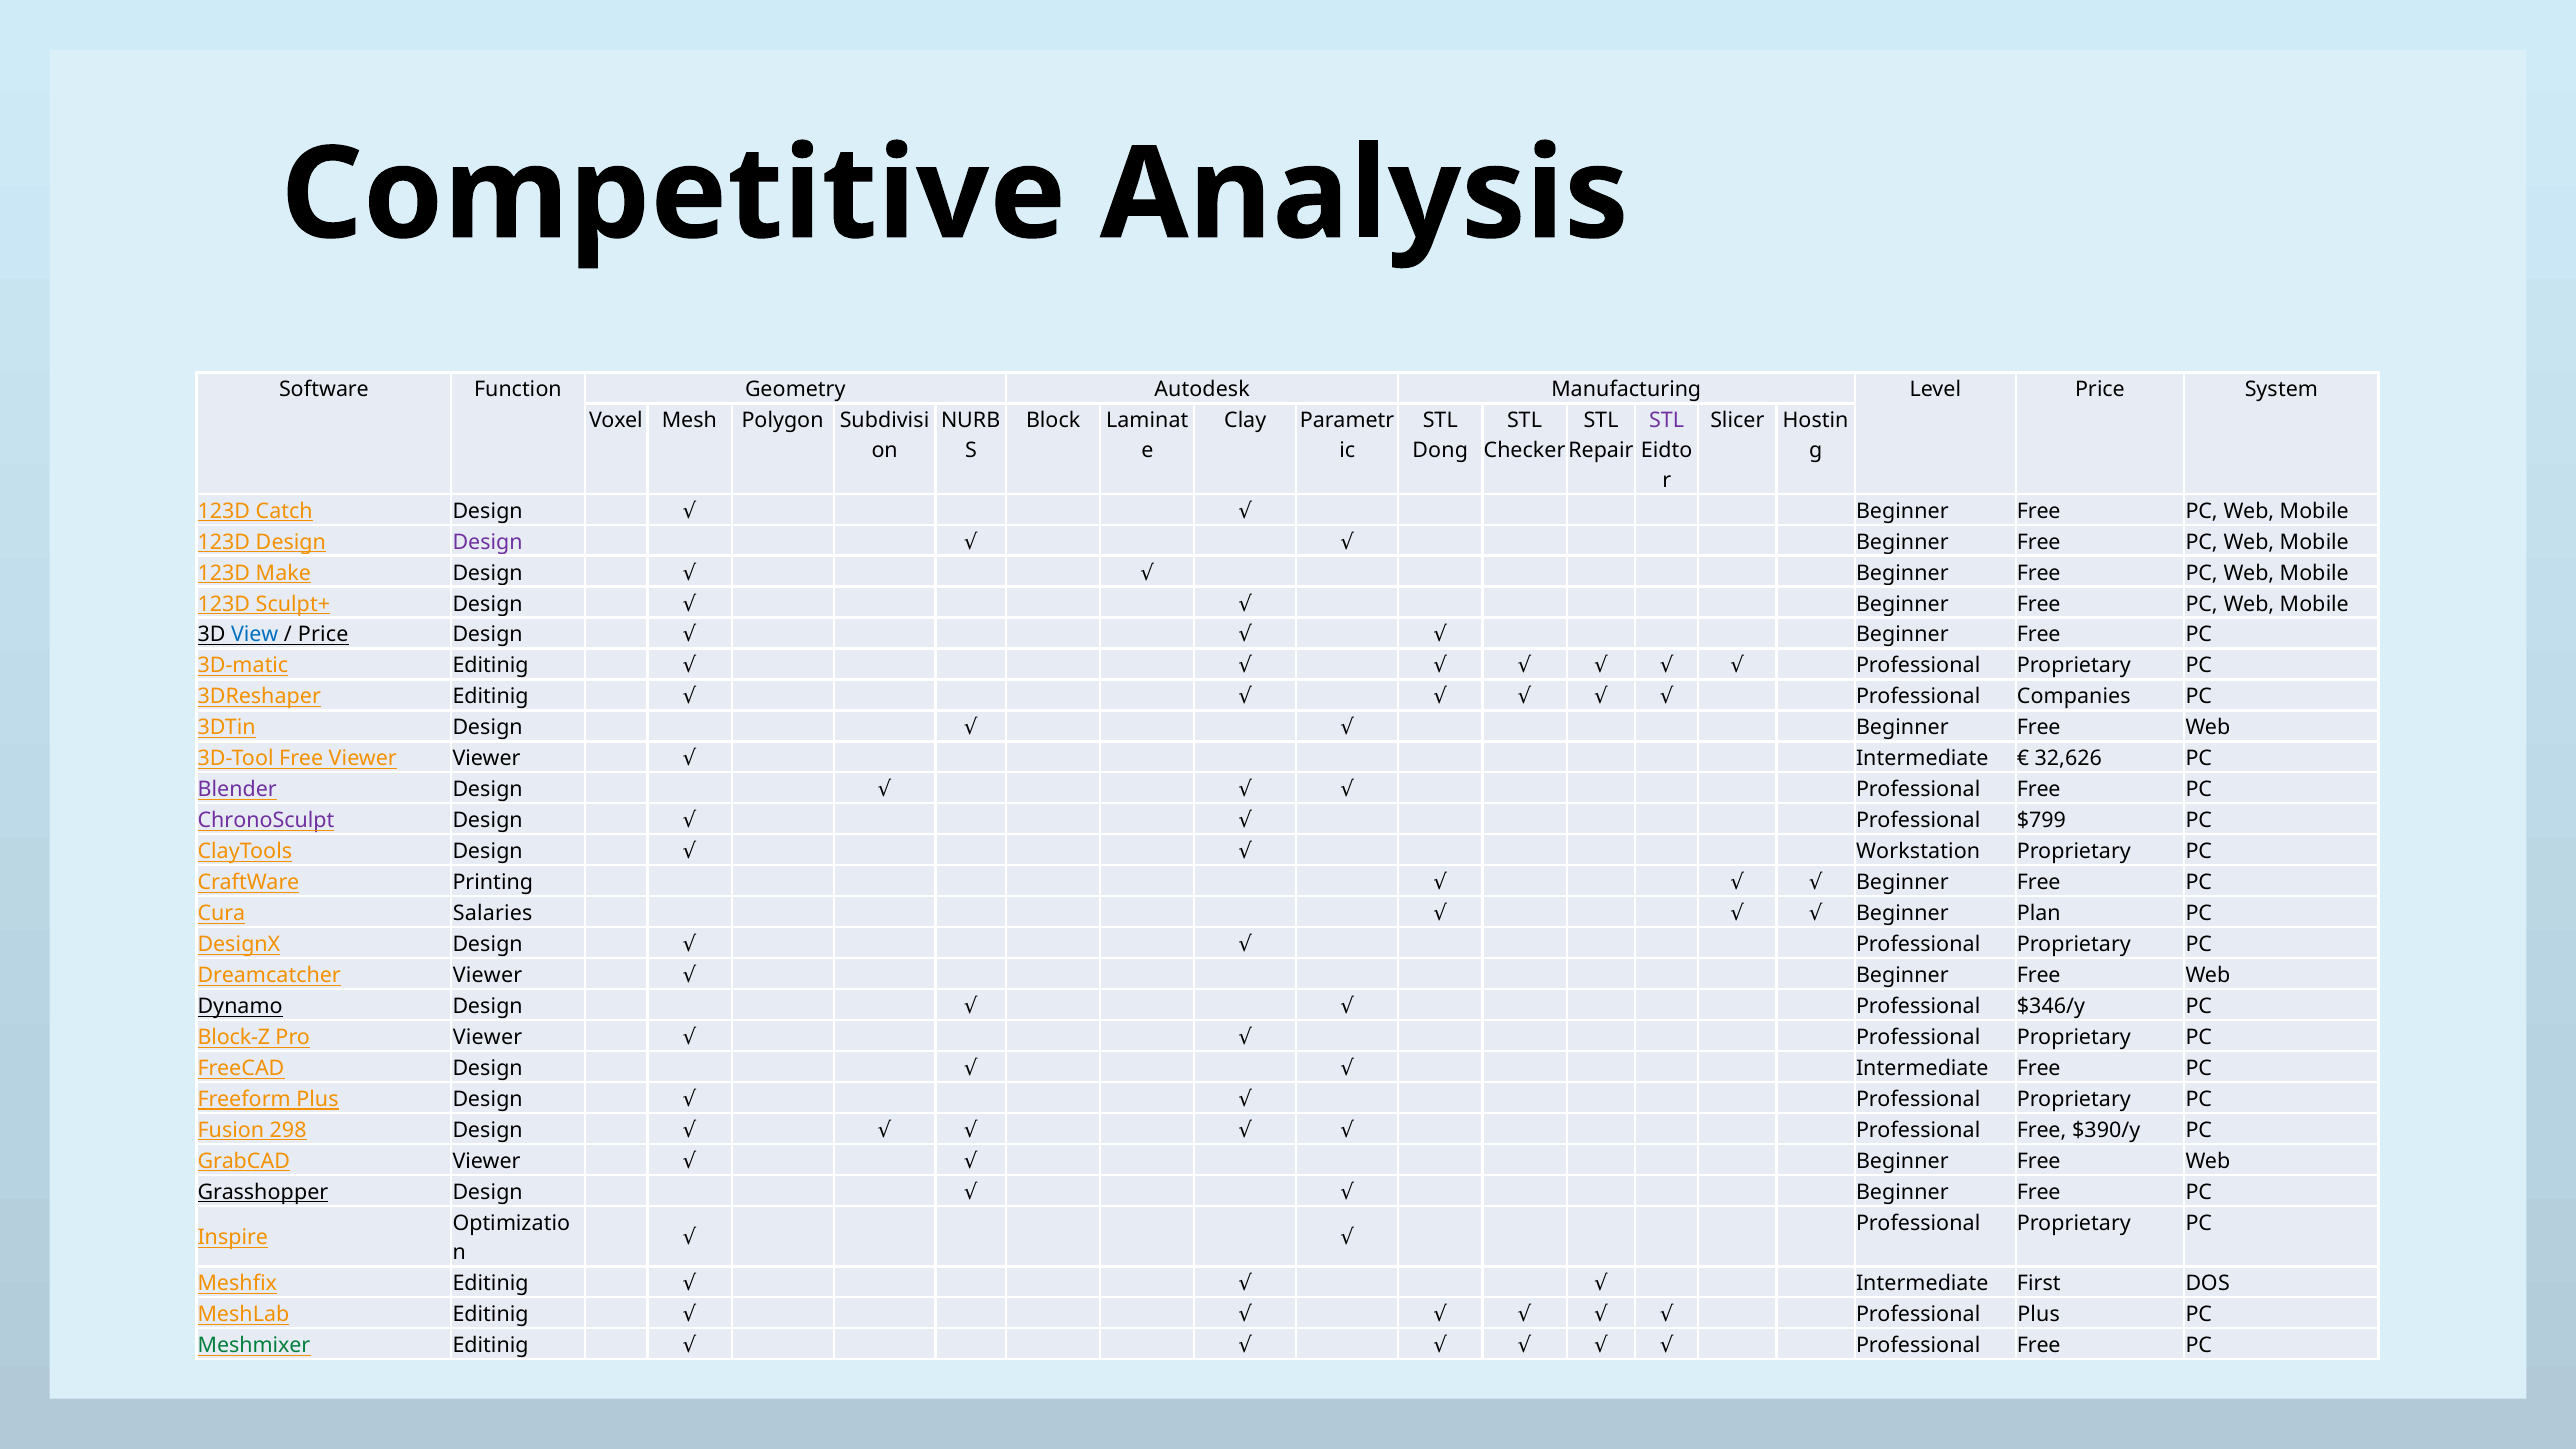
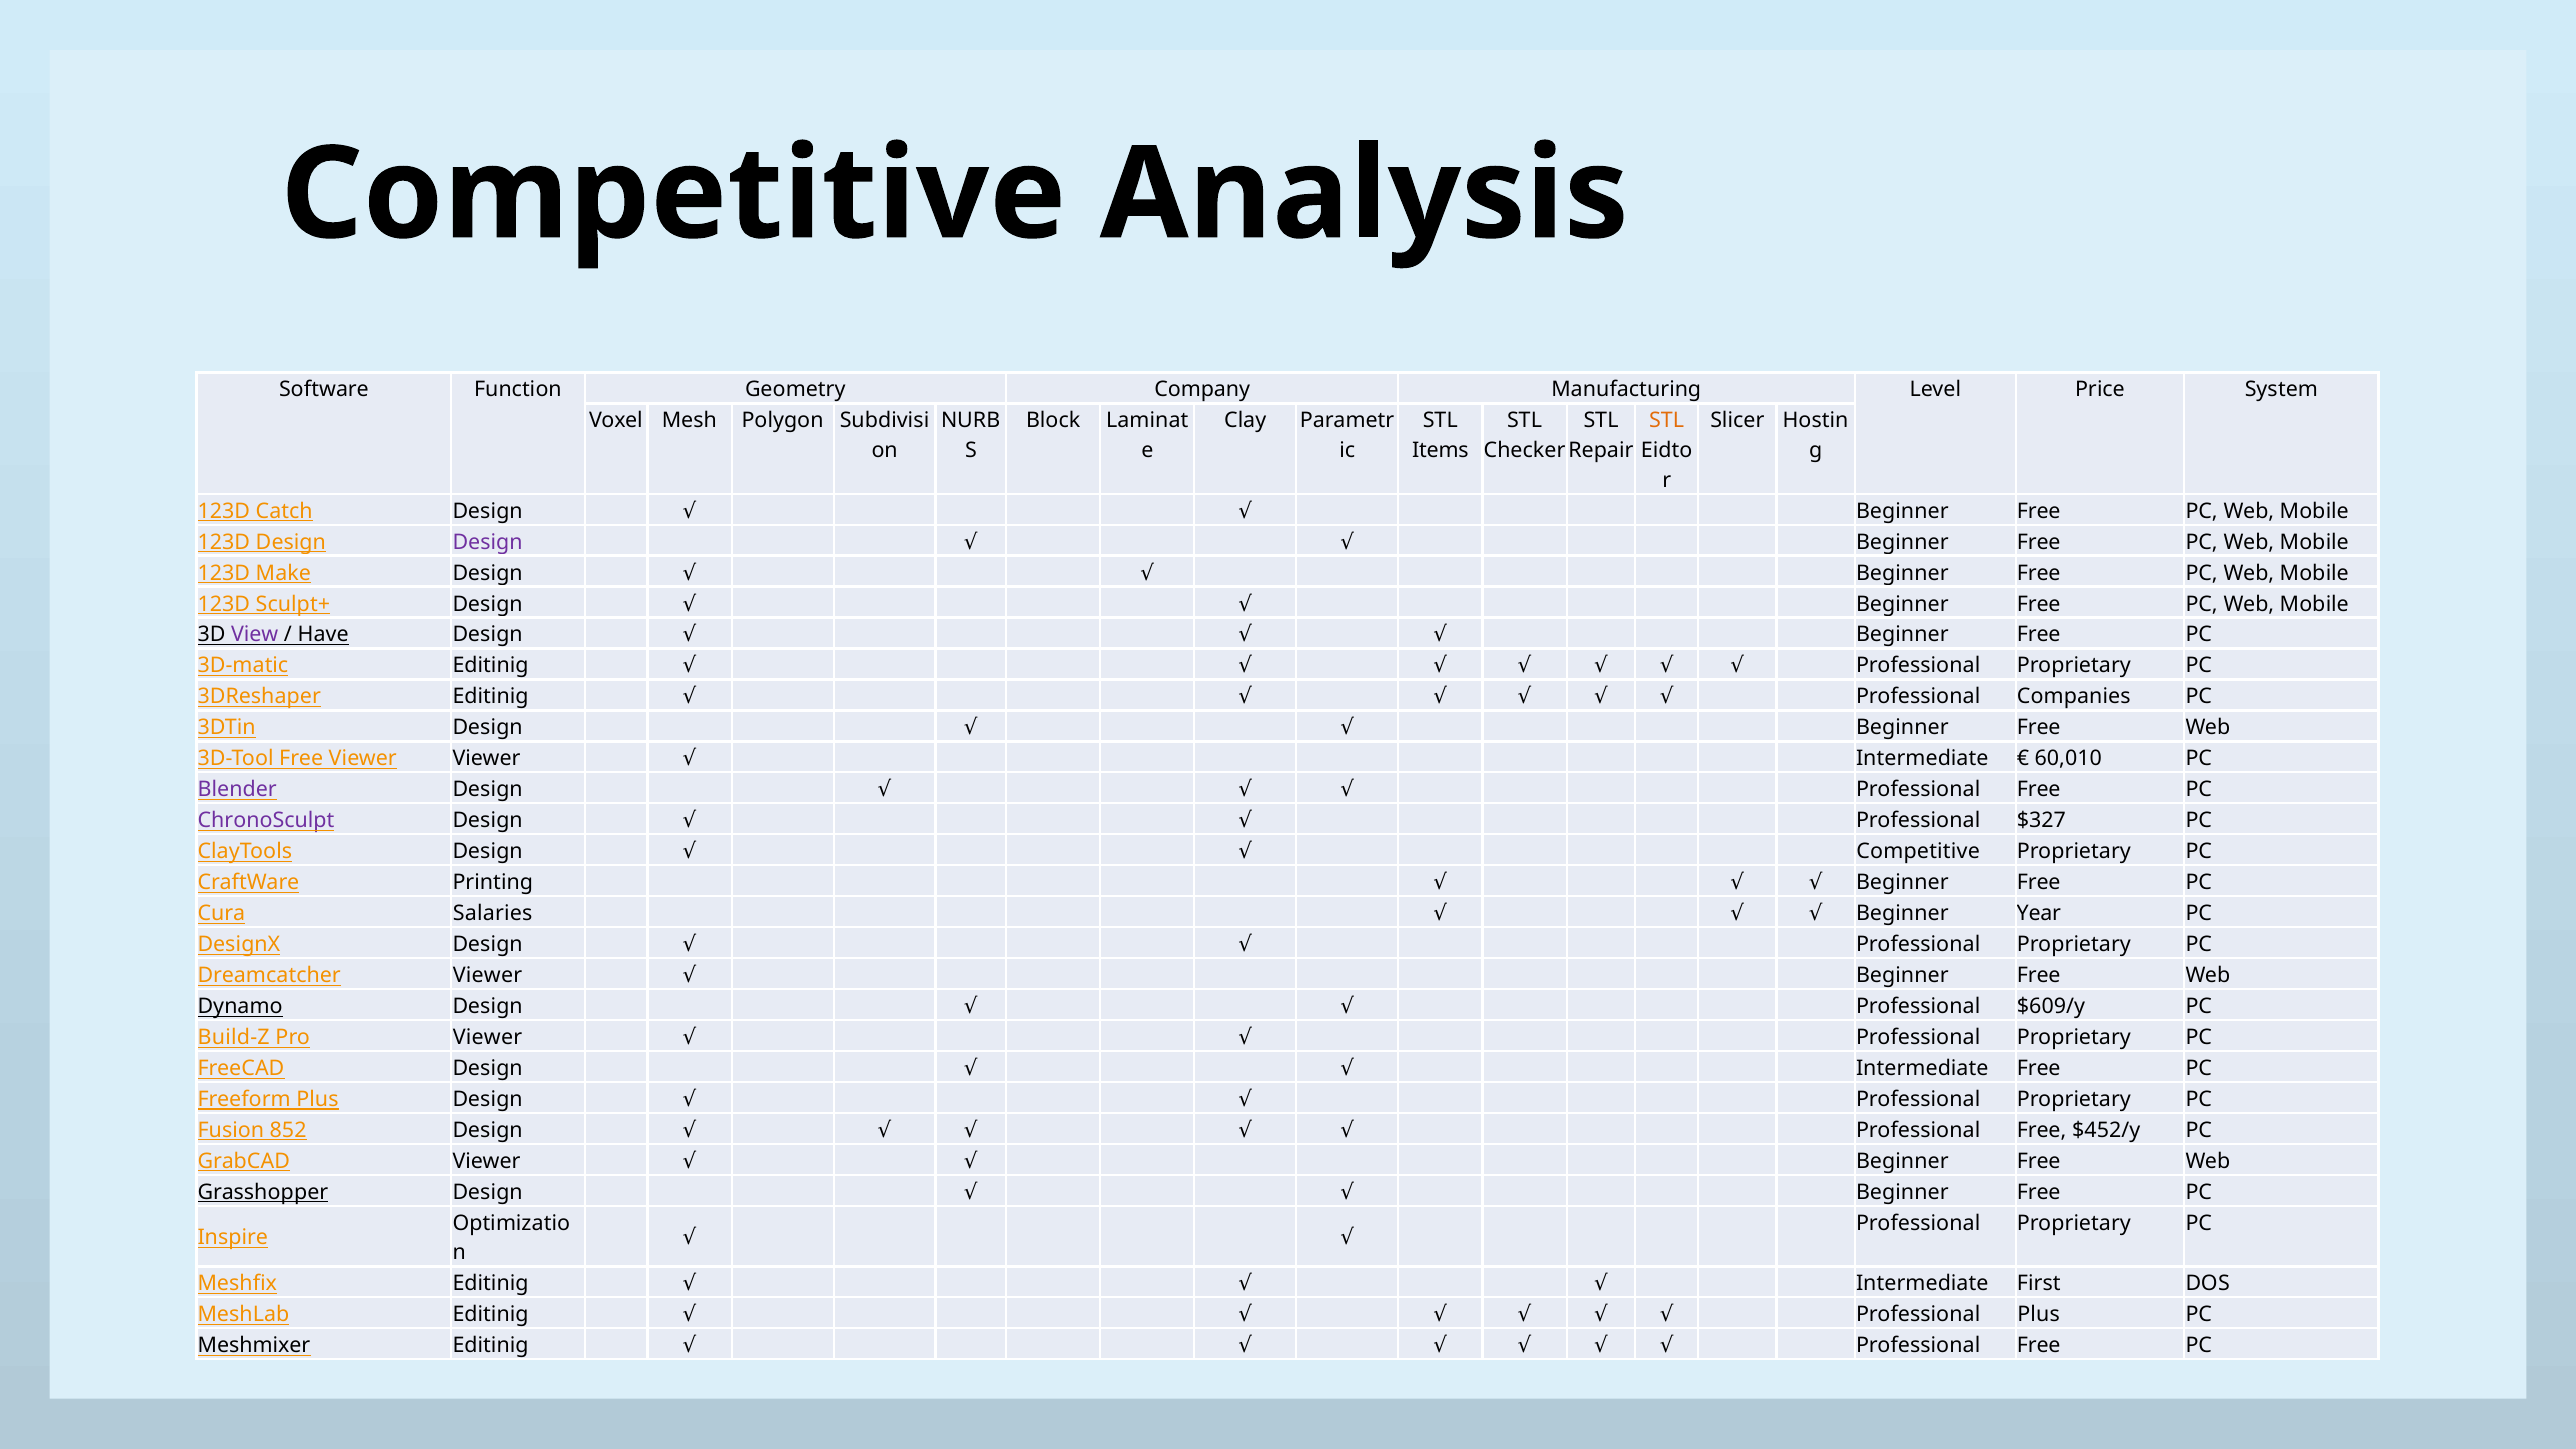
Autodesk: Autodesk -> Company (1202, 390)
STL colour: purple -> orange (1667, 421)
Dong: Dong -> Items (1440, 450)
View colour: blue -> purple (255, 635)
Price: Price -> Have (323, 635)
32,626: 32,626 -> 60,010 (2068, 759)
$799: $799 -> $327 (2041, 821)
Workstation: Workstation -> Competitive (1918, 852)
Plan: Plan -> Year (2039, 914)
$346/y: $346/y -> $609/y (2051, 1006)
Block-Z: Block-Z -> Build-Z (234, 1037)
298: 298 -> 852 (288, 1130)
$390/y: $390/y -> $452/y (2106, 1130)
Meshmixer colour: green -> black (254, 1346)
